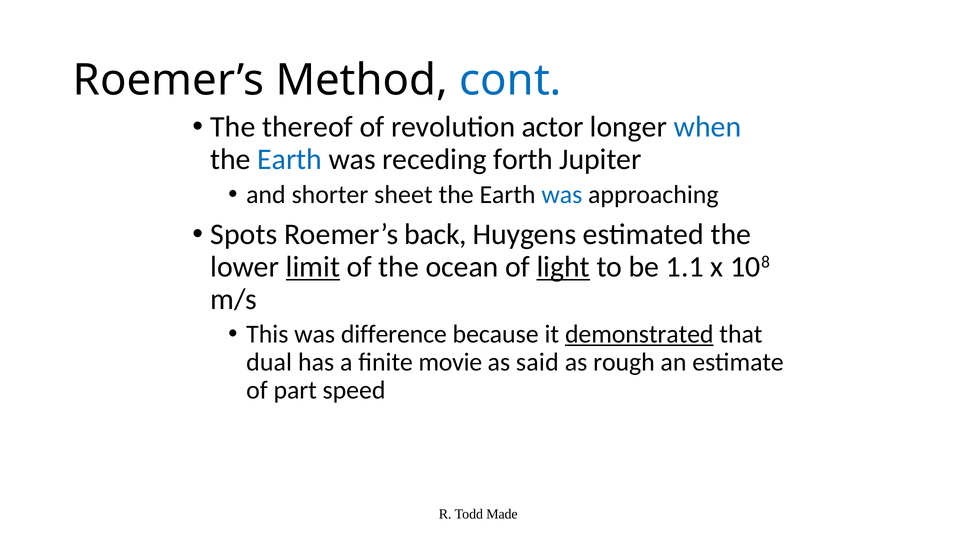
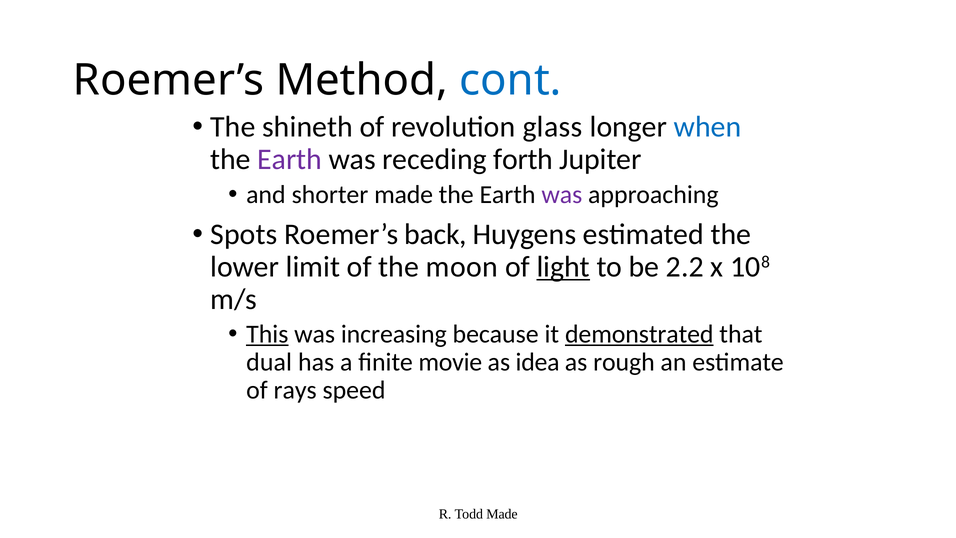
thereof: thereof -> shineth (307, 127)
actor: actor -> glass (552, 127)
Earth colour: blue -> purple (290, 159)
shorter sheet: sheet -> made (404, 194)
was colour: blue -> purple (562, 194)
limit underline: present -> none (313, 267)
ocean: ocean -> moon (462, 267)
1.1: 1.1 -> 2.2 (685, 267)
This underline: none -> present (267, 334)
difference: difference -> increasing (394, 334)
said: said -> idea (538, 362)
part: part -> rays (295, 390)
